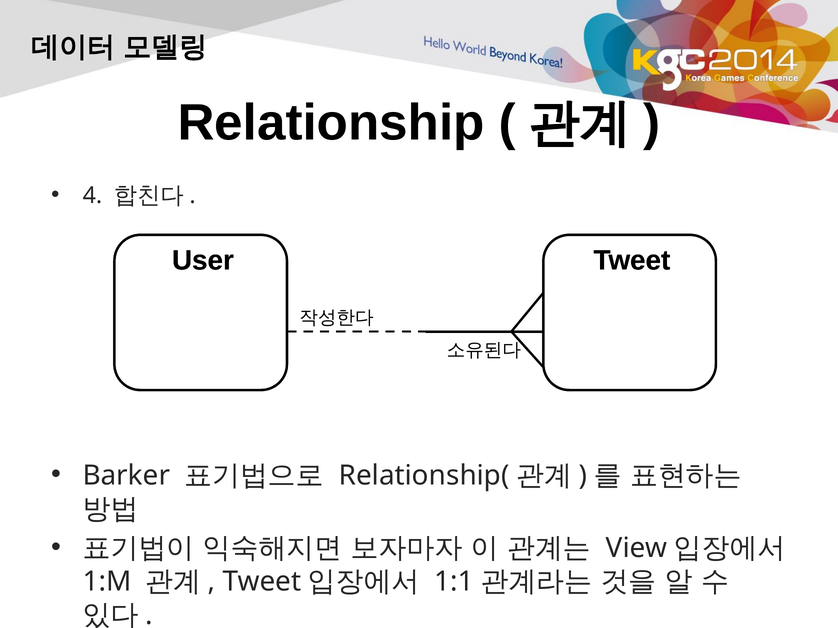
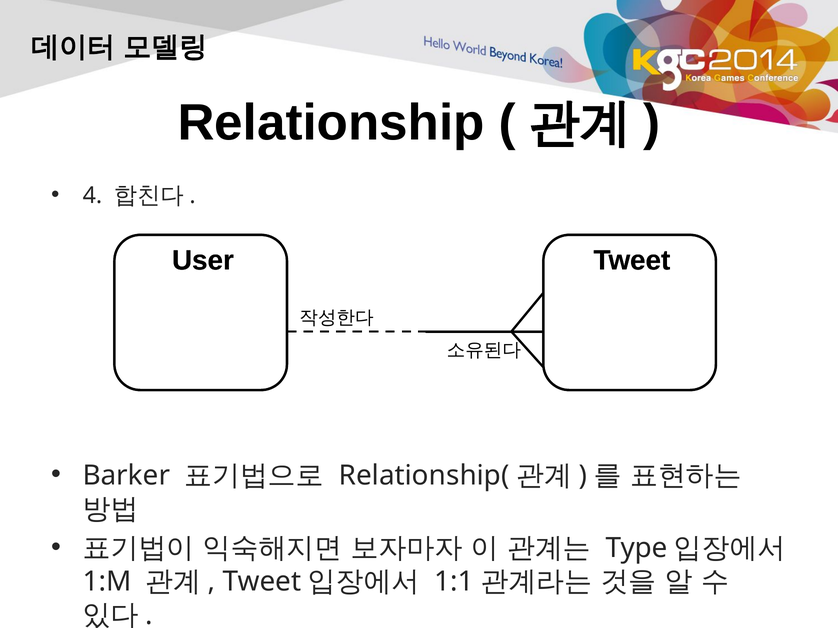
View: View -> Type (637, 548)
